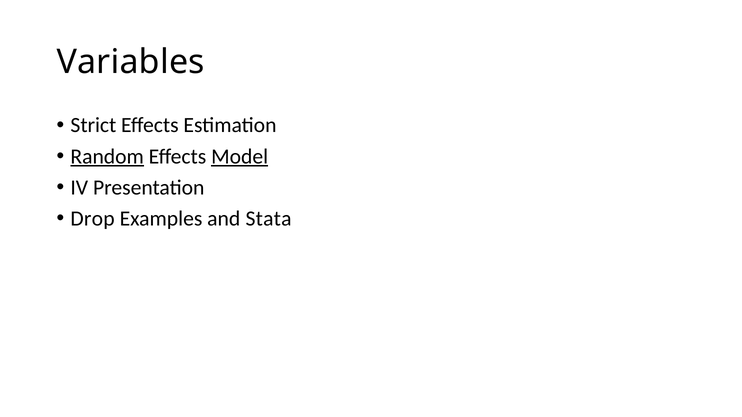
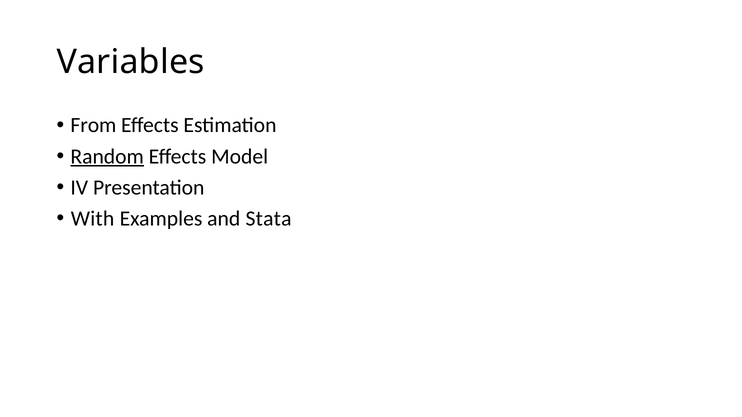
Strict: Strict -> From (93, 125)
Model underline: present -> none (240, 157)
Drop: Drop -> With (93, 219)
